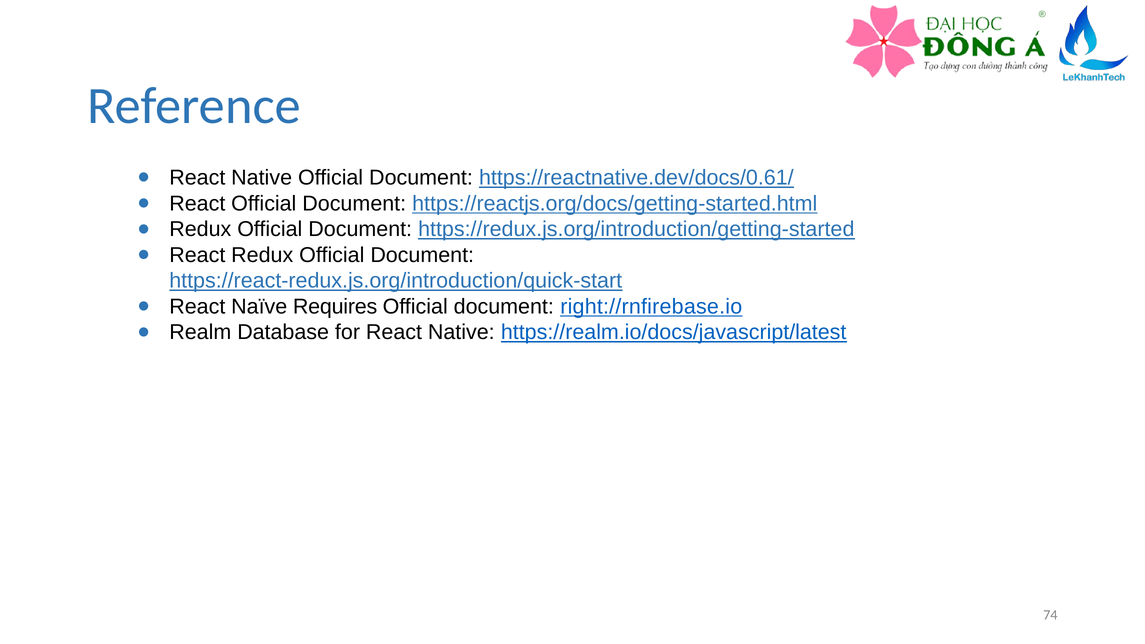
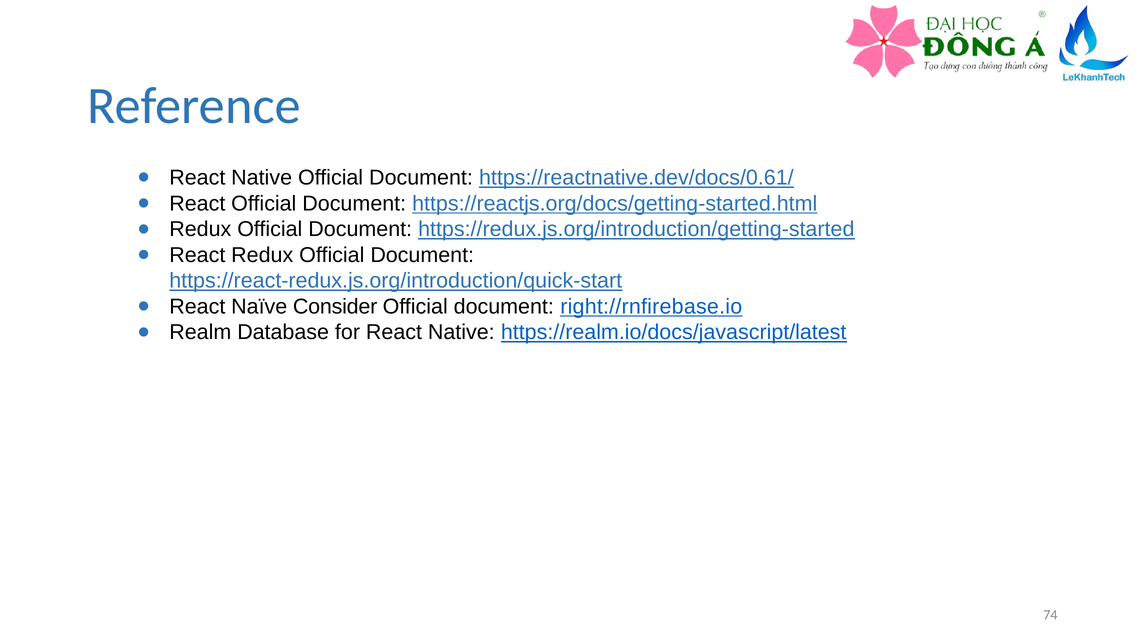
Requires: Requires -> Consider (335, 307)
